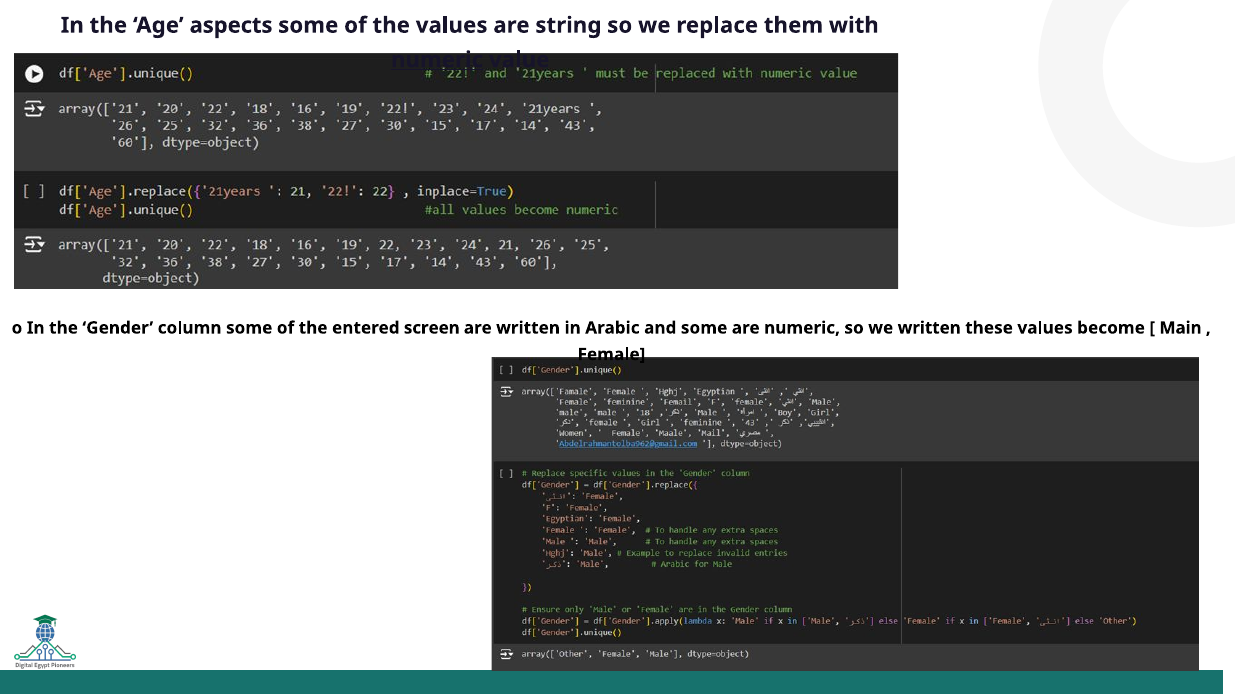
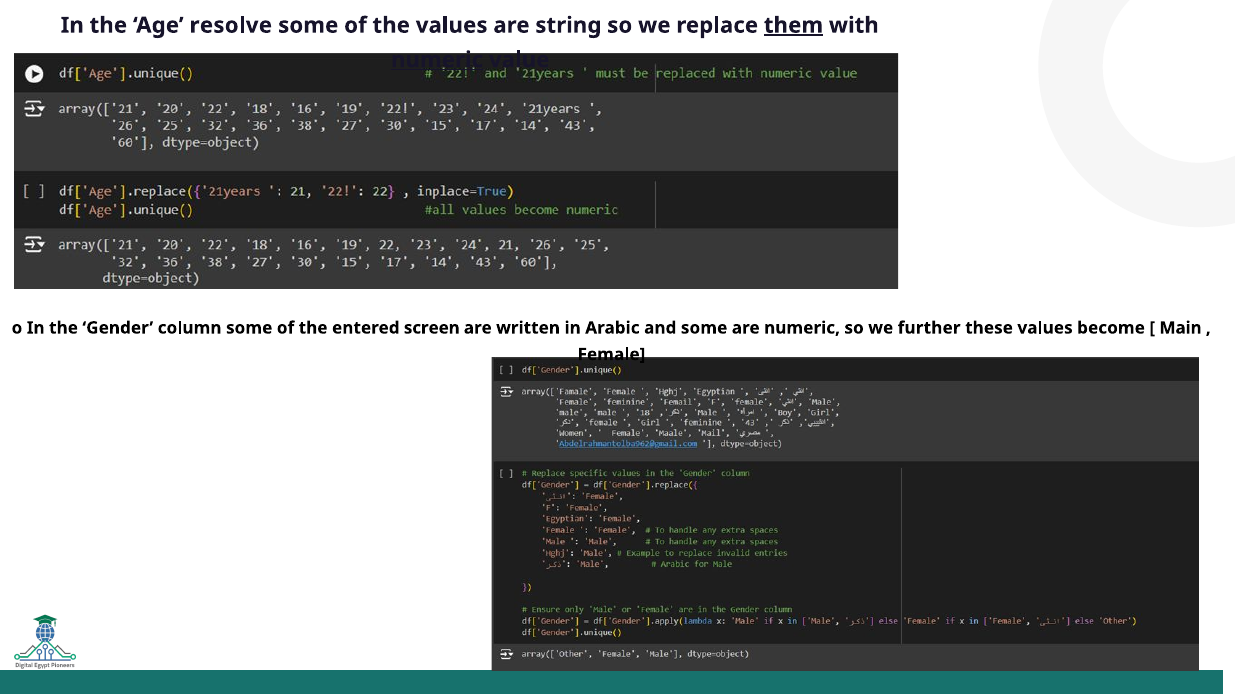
aspects: aspects -> resolve (231, 25)
them underline: none -> present (794, 25)
we written: written -> further (929, 328)
